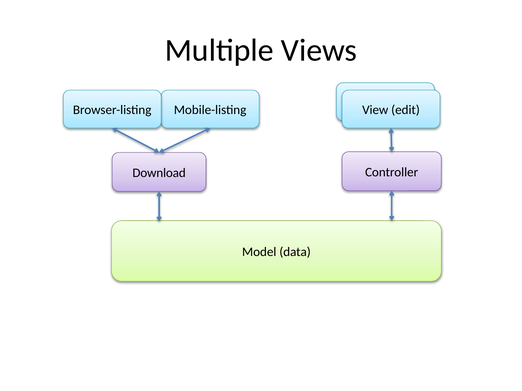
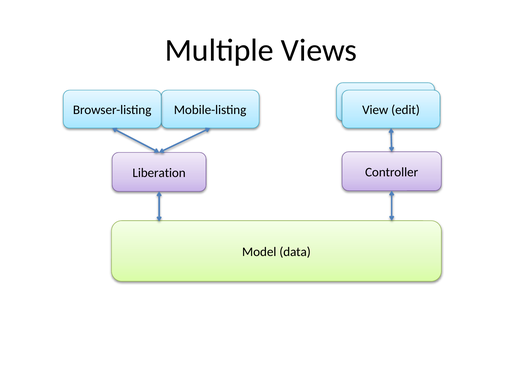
Download: Download -> Liberation (159, 173)
